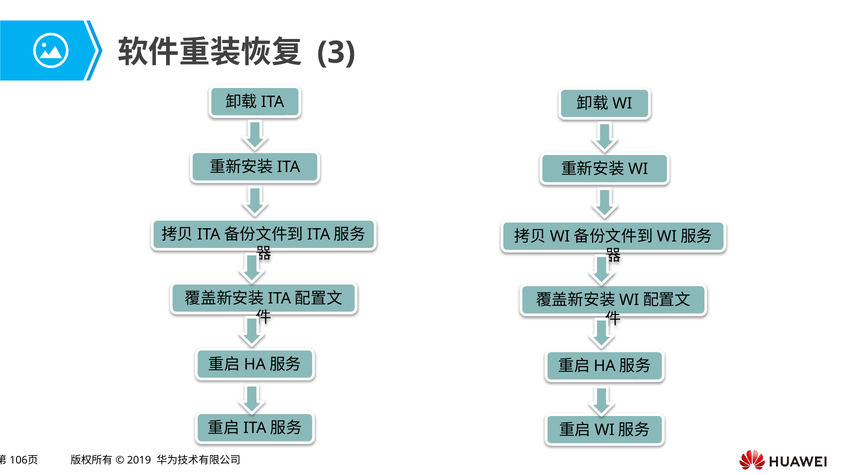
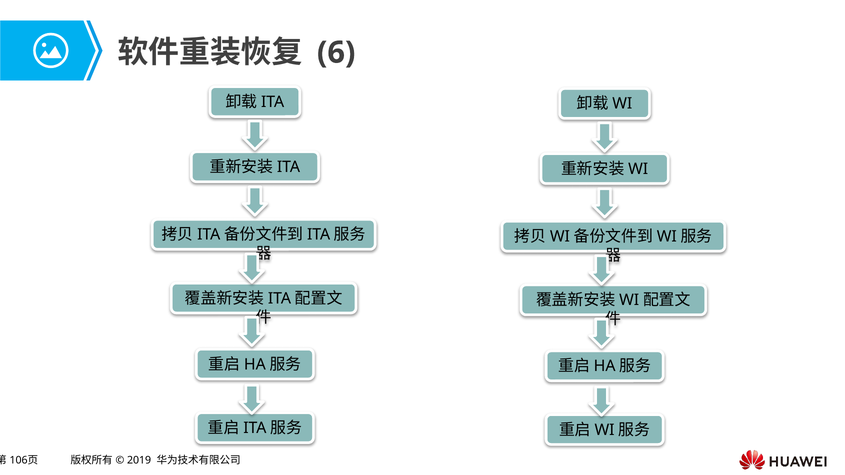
3: 3 -> 6 (336, 53)
